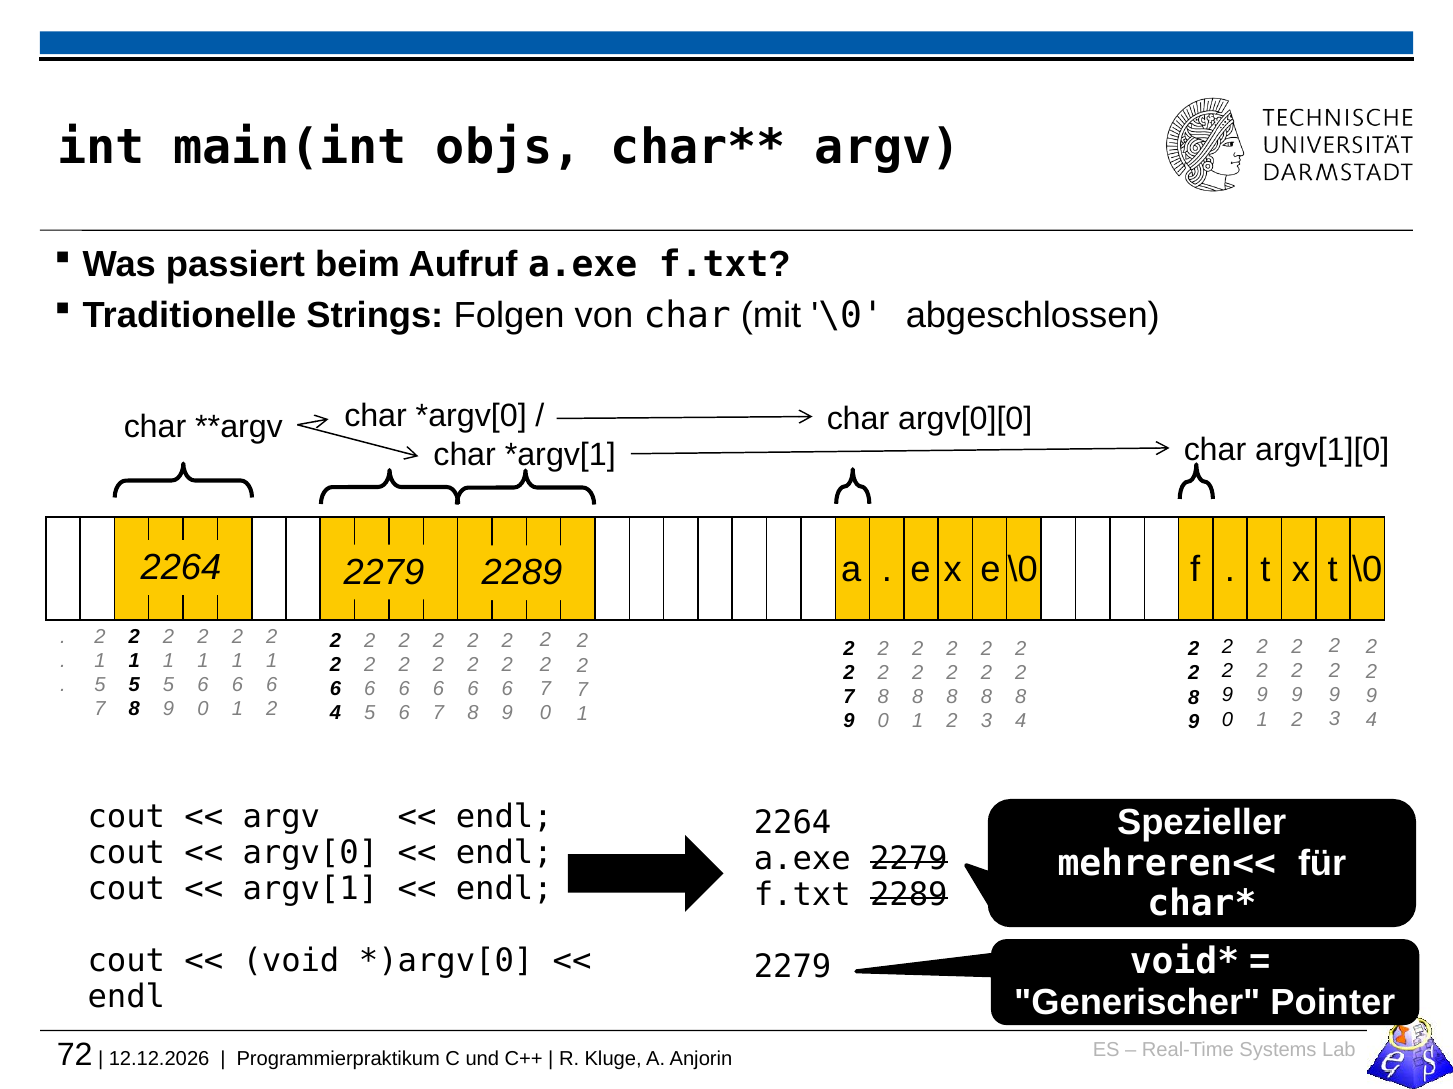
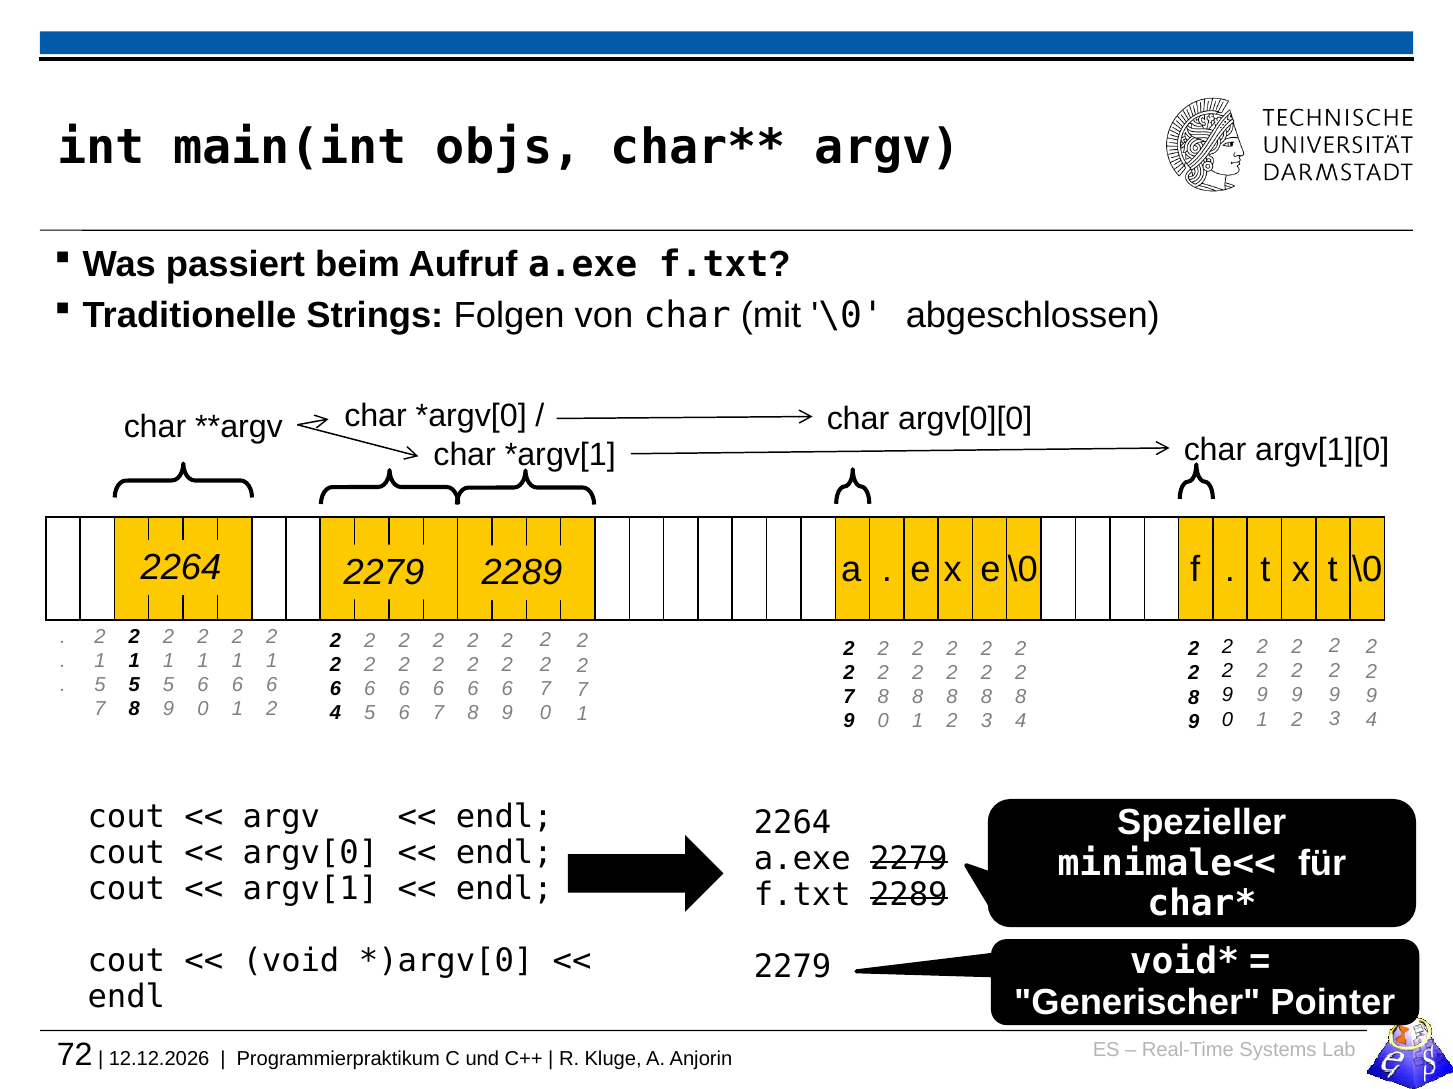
mehreren<<: mehreren<< -> minimale<< (1167, 864)
